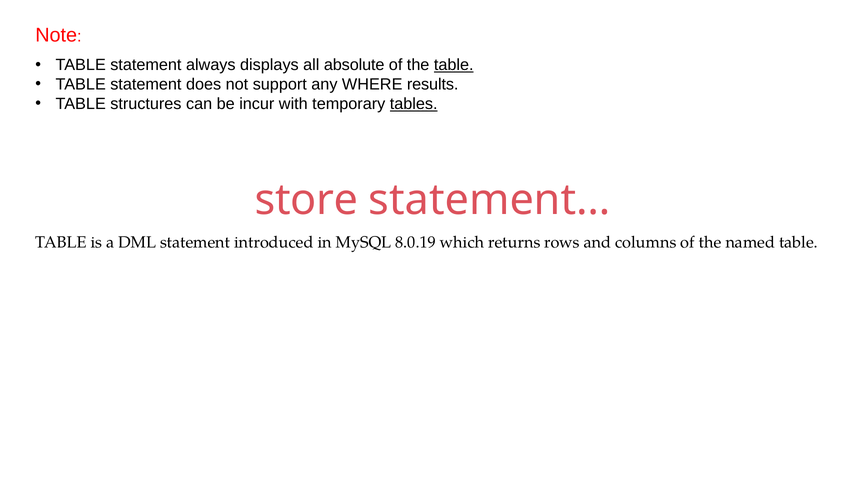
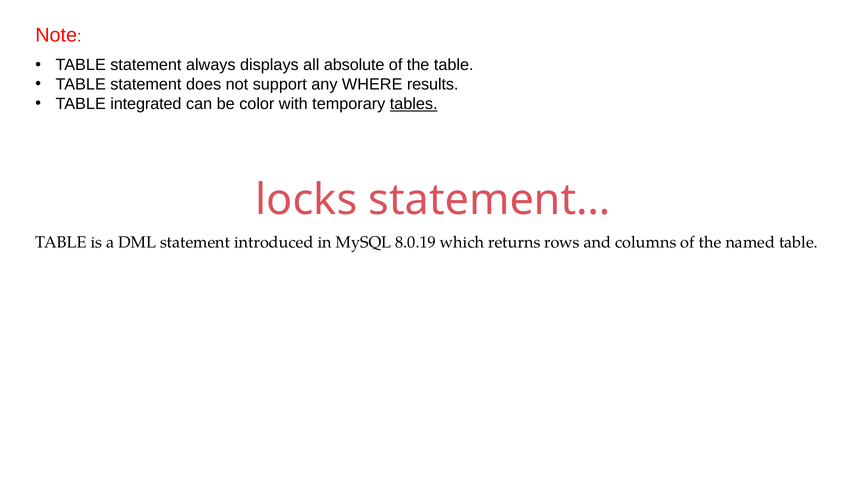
table underline: present -> none (454, 65)
structures: structures -> integrated (146, 104)
incur: incur -> color (257, 104)
store: store -> locks (306, 200)
